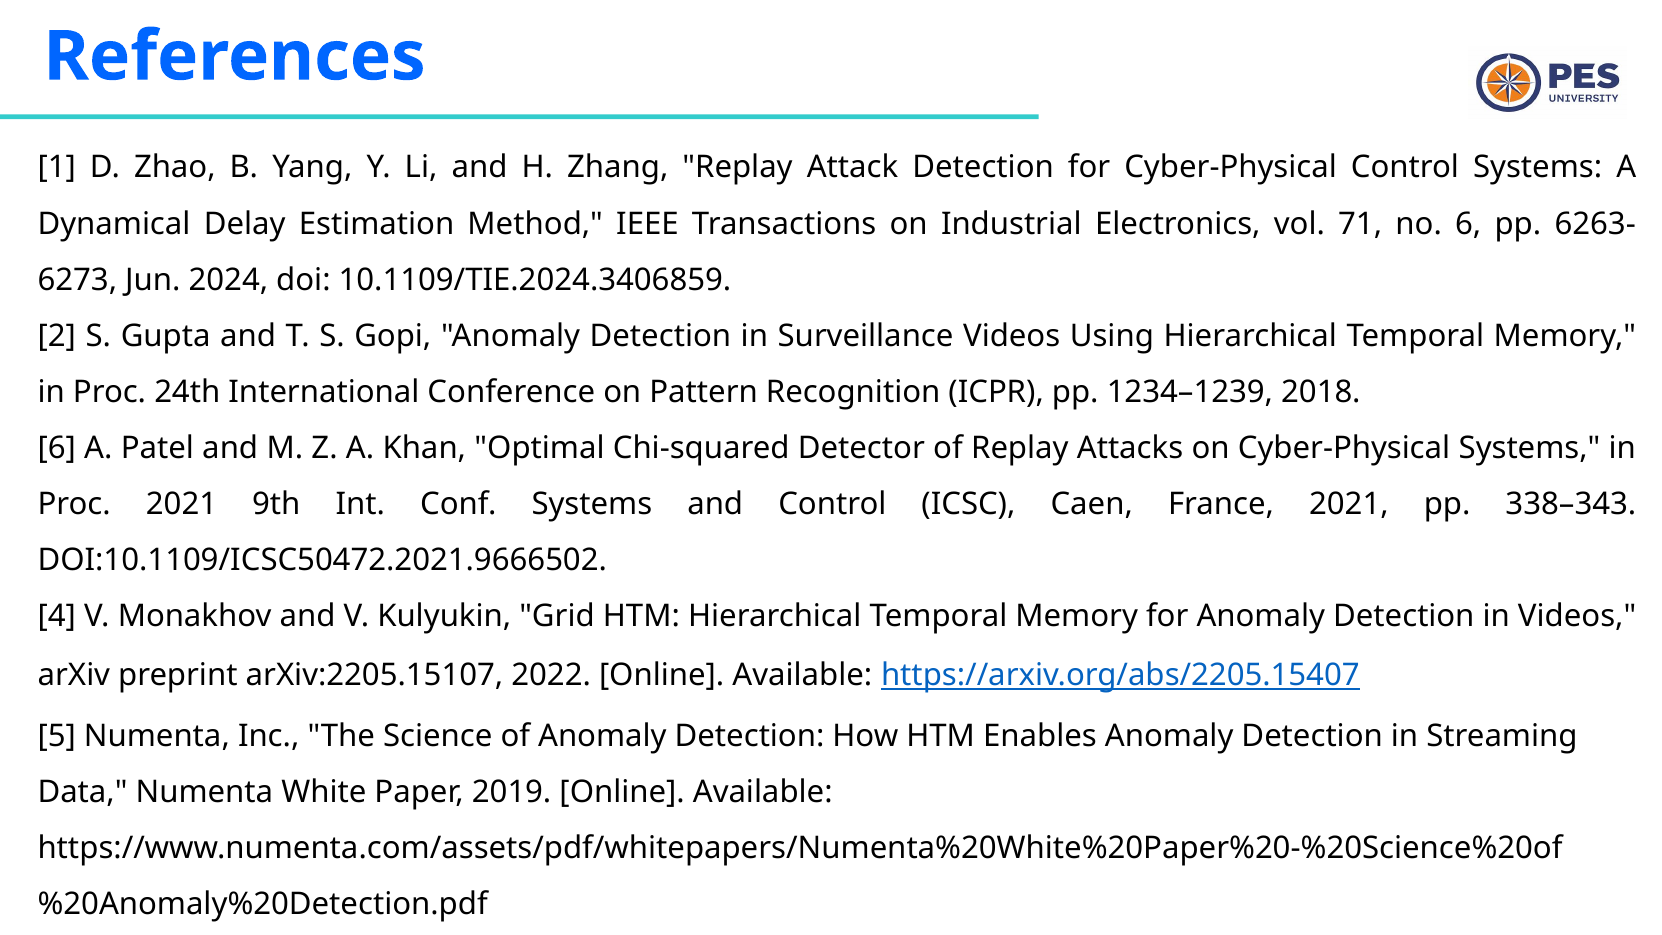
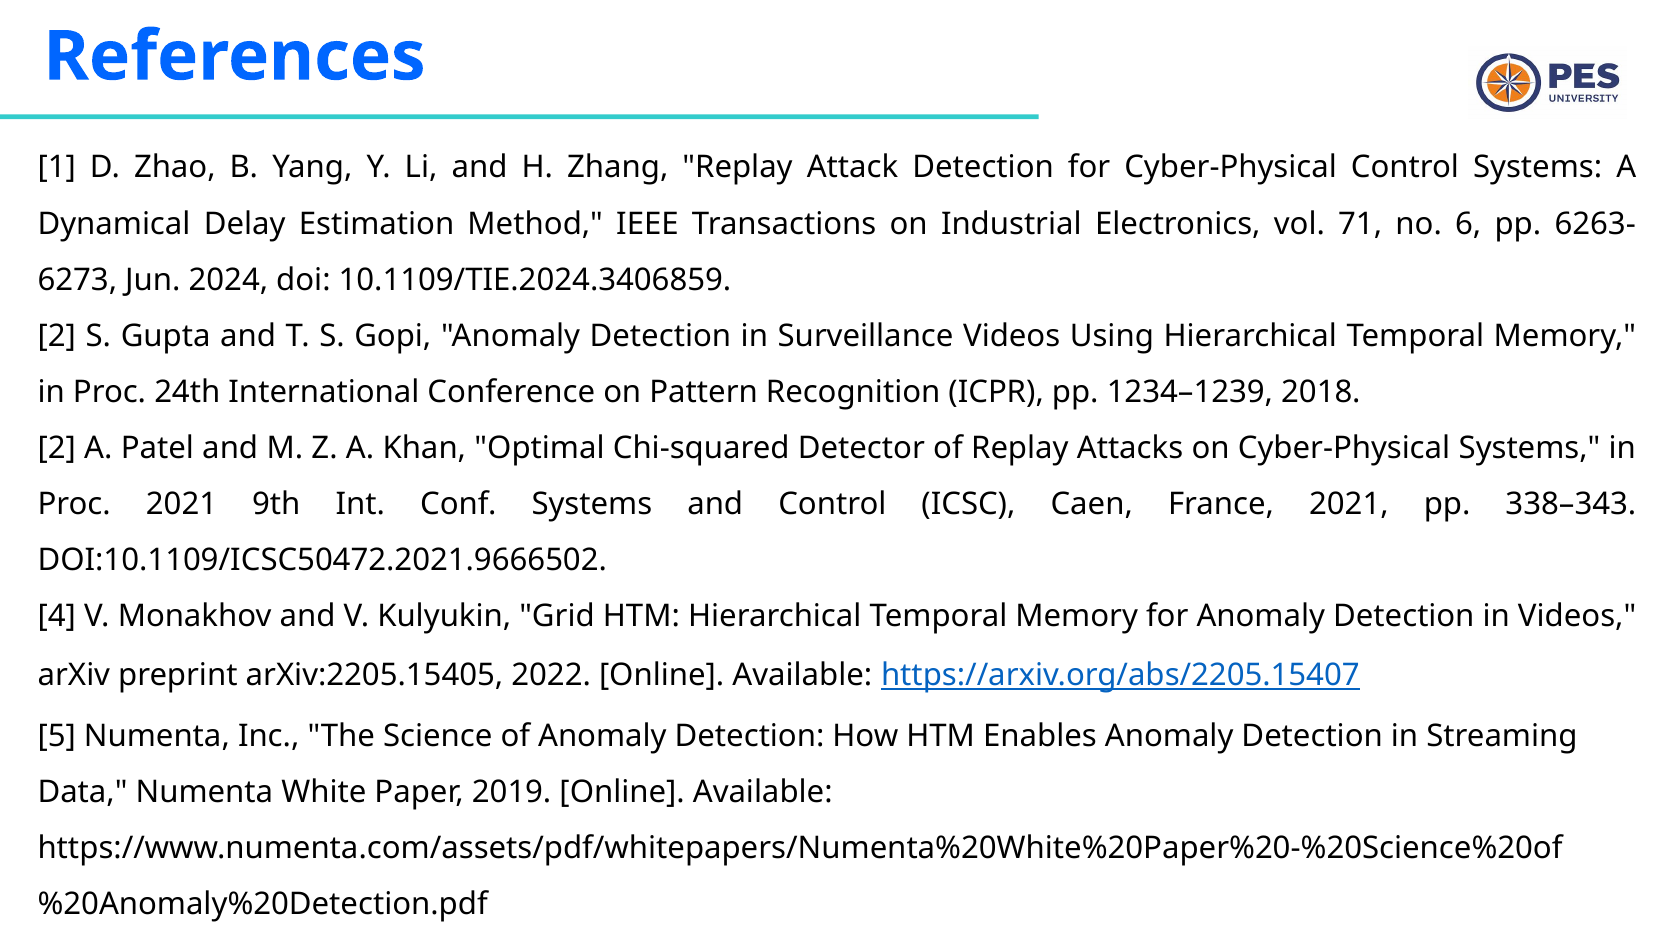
6: 6 -> 2 (57, 448)
arXiv:2205.15107: arXiv:2205.15107 -> arXiv:2205.15405 (374, 675)
